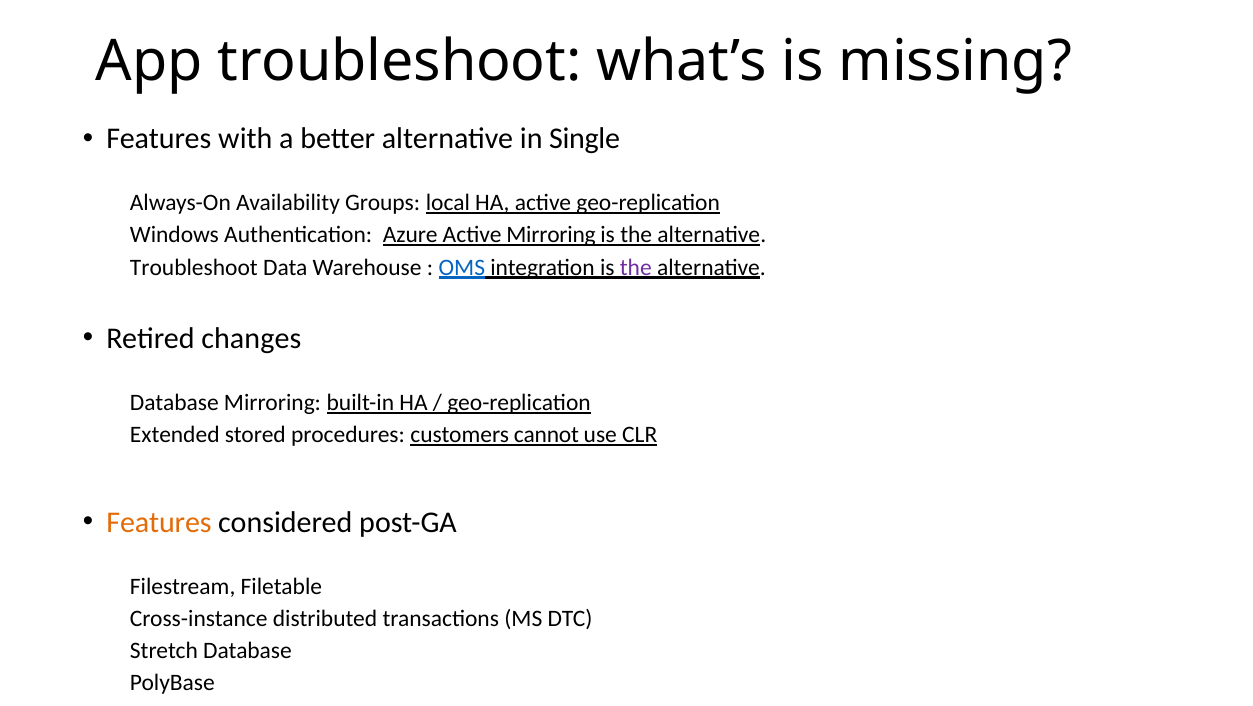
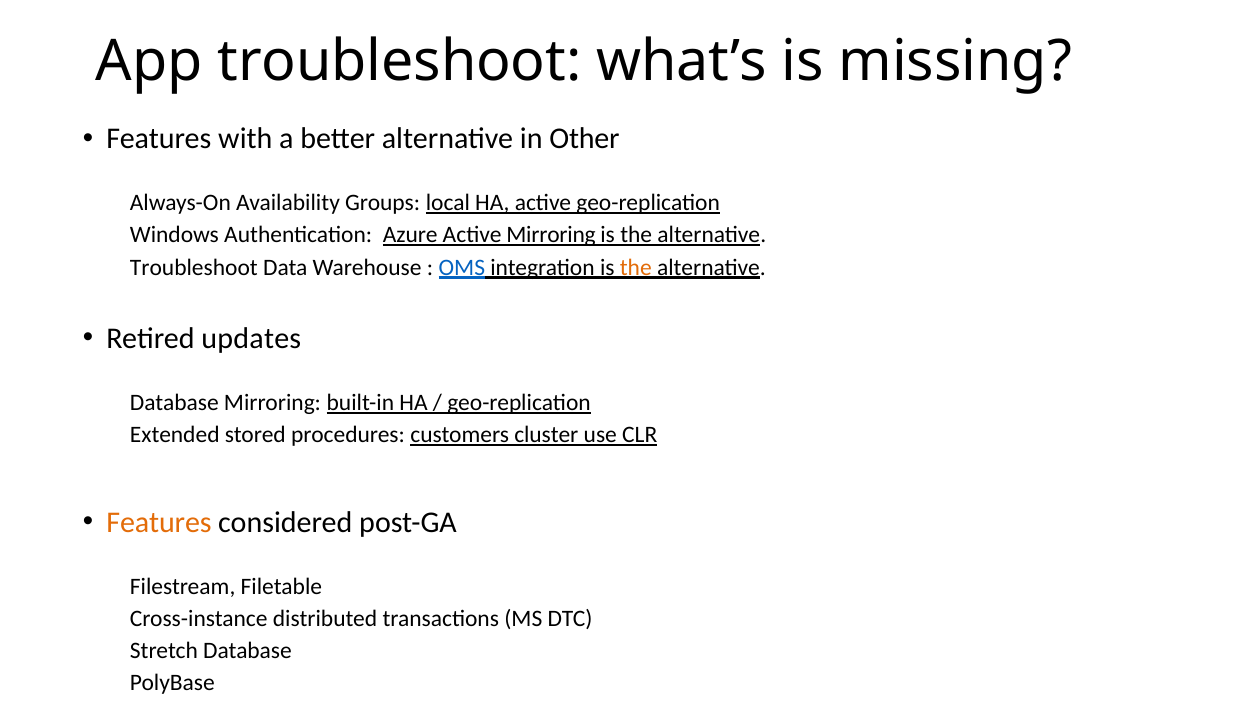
Single: Single -> Other (584, 138)
the colour: purple -> orange (636, 267)
changes: changes -> updates (251, 338)
cannot: cannot -> cluster (546, 435)
